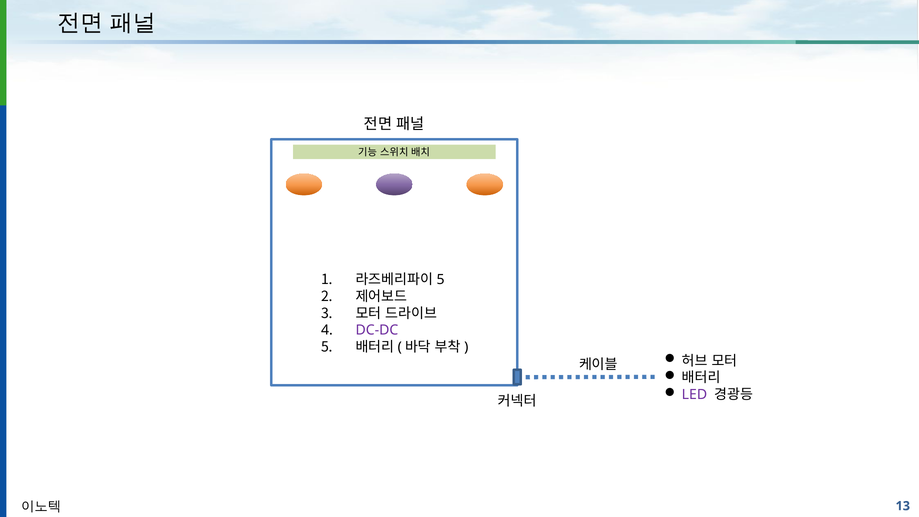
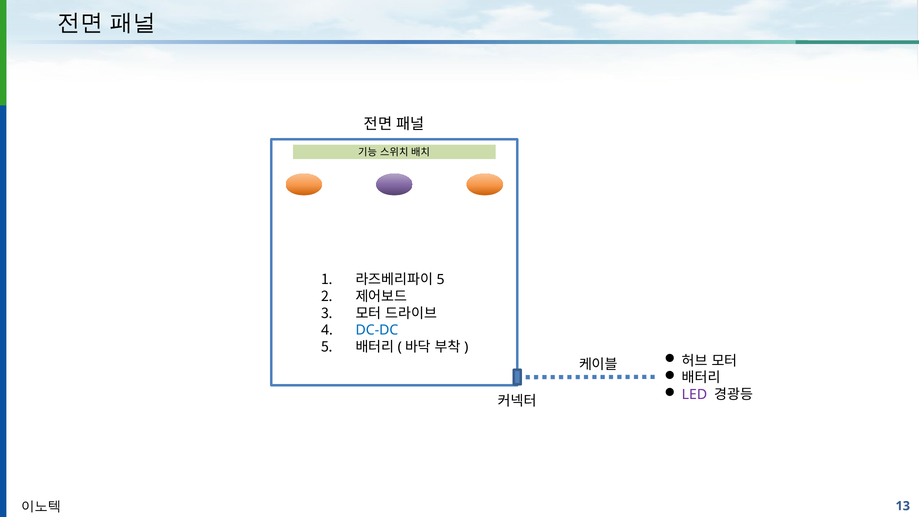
DC-DC colour: purple -> blue (377, 330)
